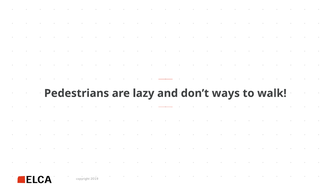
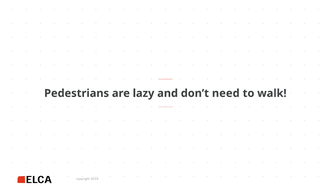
ways: ways -> need (226, 93)
